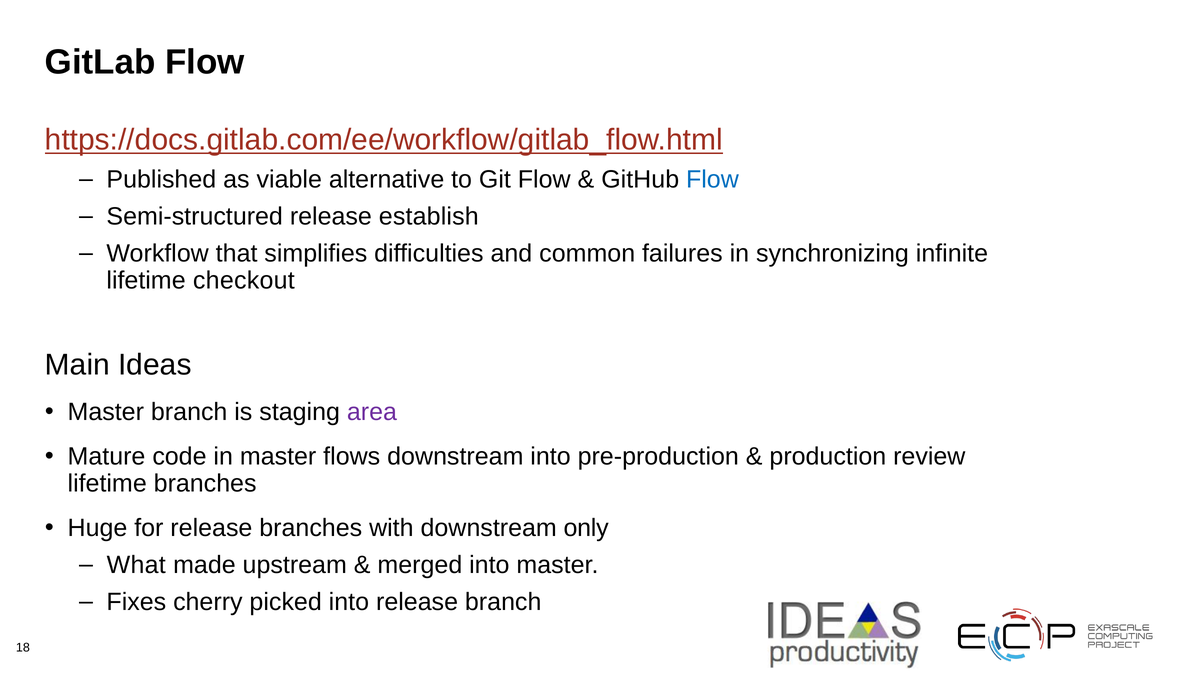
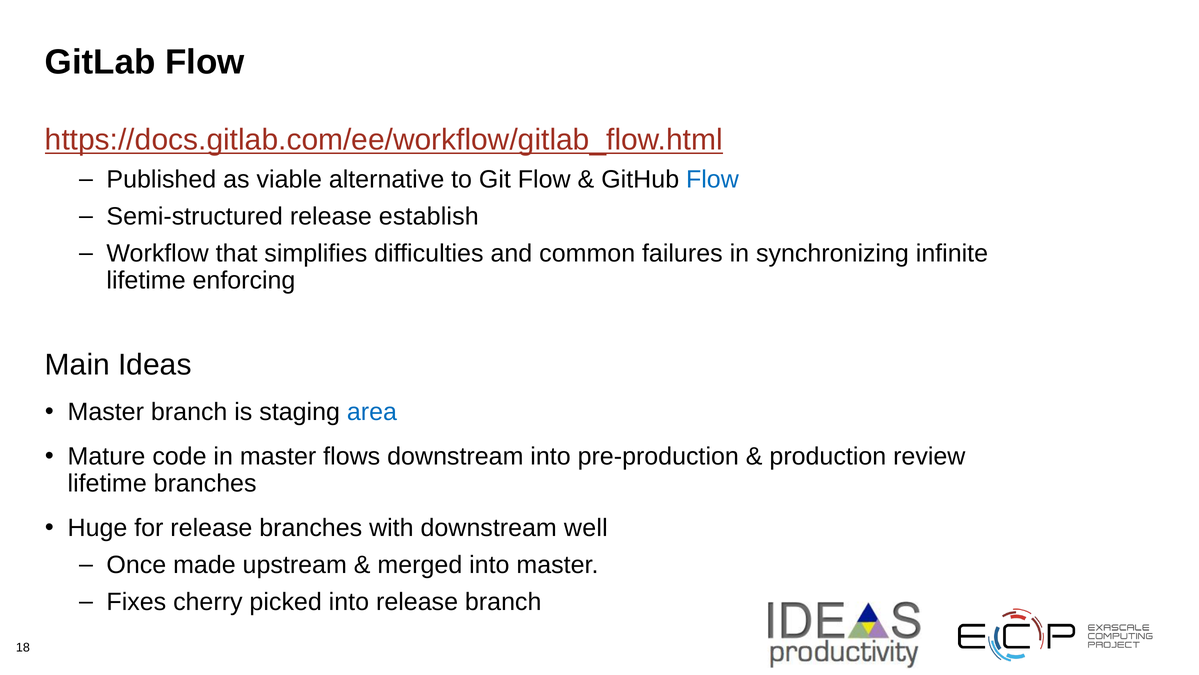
checkout: checkout -> enforcing (244, 280)
area colour: purple -> blue (372, 412)
only: only -> well (586, 528)
What: What -> Once (136, 565)
